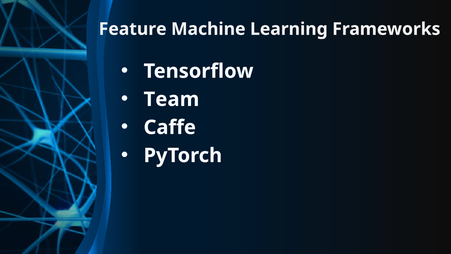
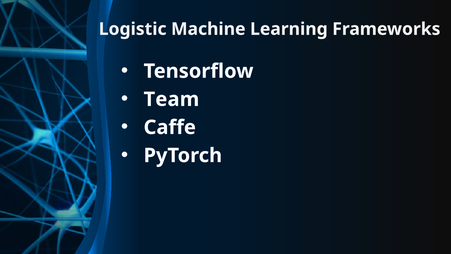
Feature: Feature -> Logistic (133, 29)
